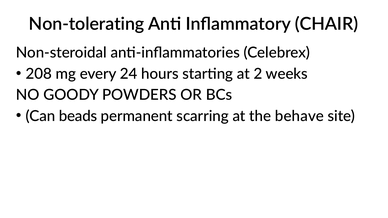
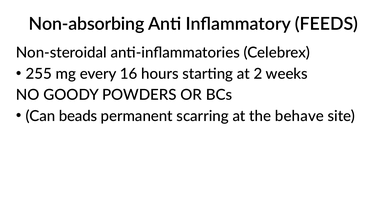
Non-tolerating: Non-tolerating -> Non-absorbing (87, 24)
CHAIR: CHAIR -> FEEDS (326, 24)
208: 208 -> 255 (39, 74)
24: 24 -> 16 (129, 74)
